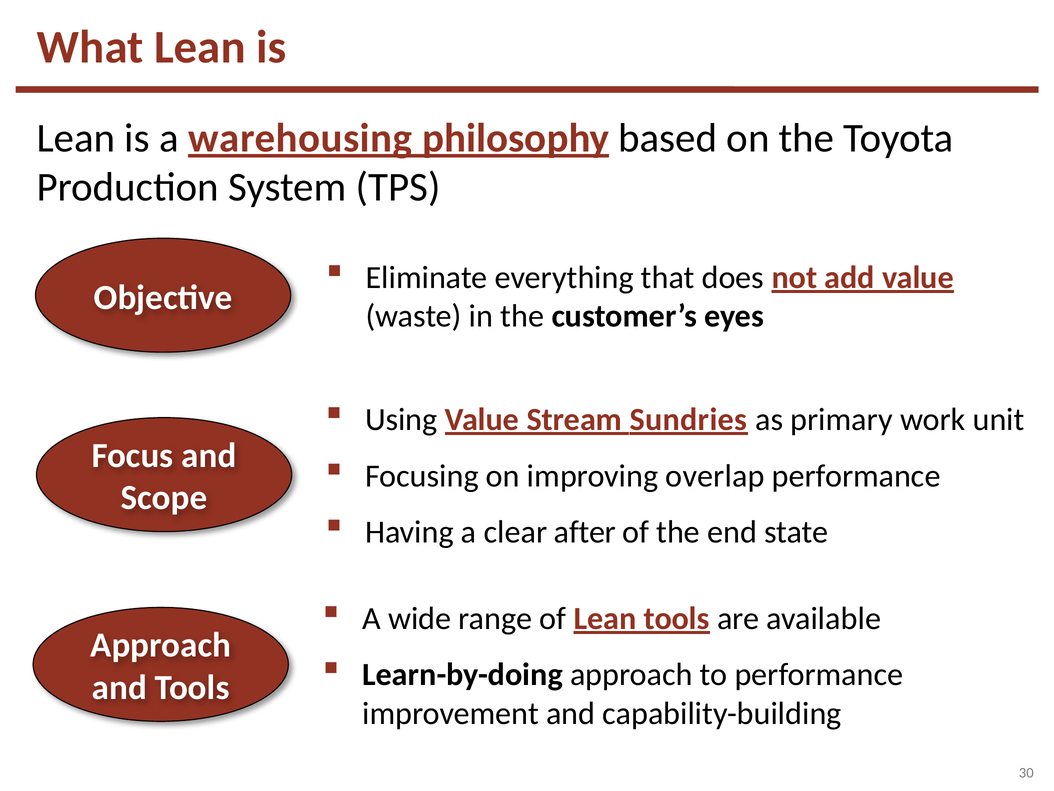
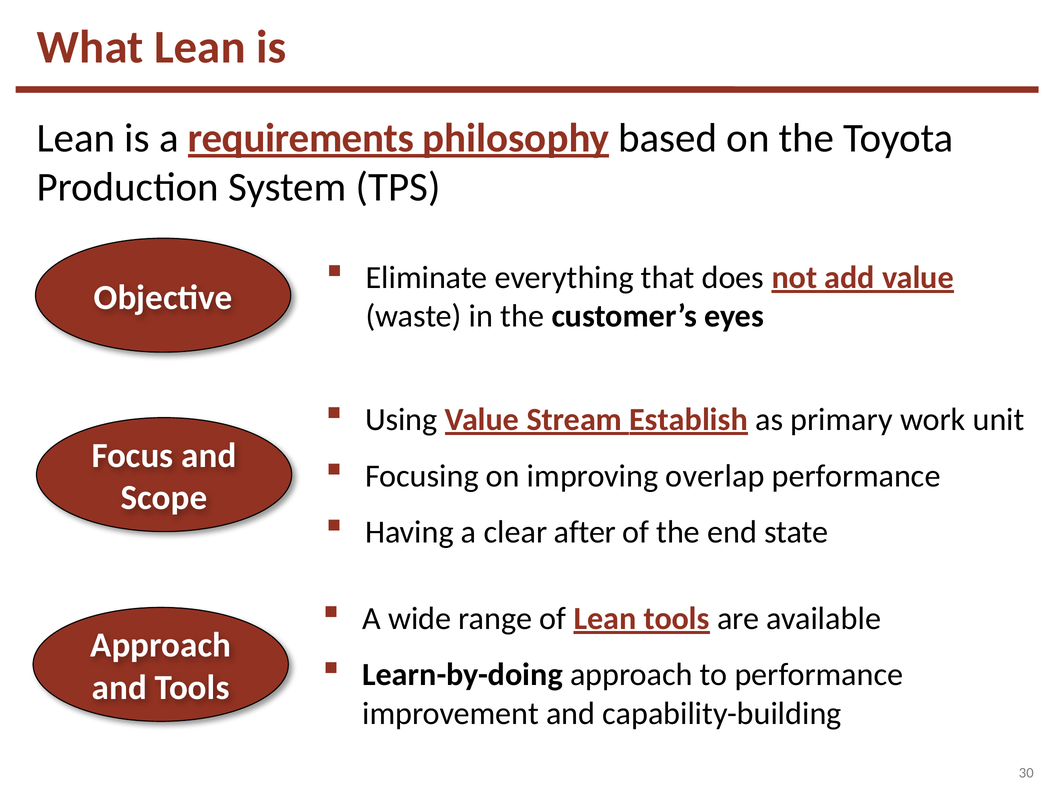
warehousing: warehousing -> requirements (301, 138)
Sundries: Sundries -> Establish (689, 420)
